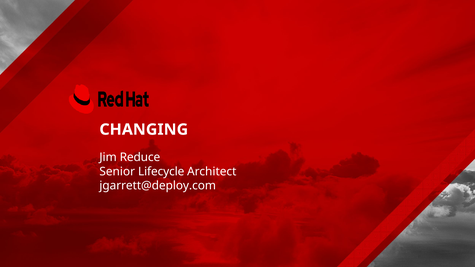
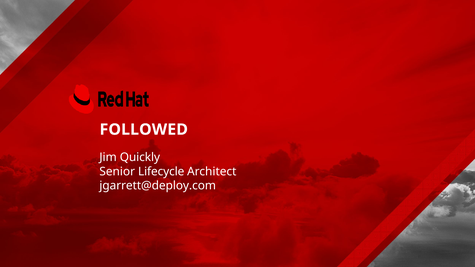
CHANGING: CHANGING -> FOLLOWED (144, 130)
Reduce: Reduce -> Quickly (140, 157)
